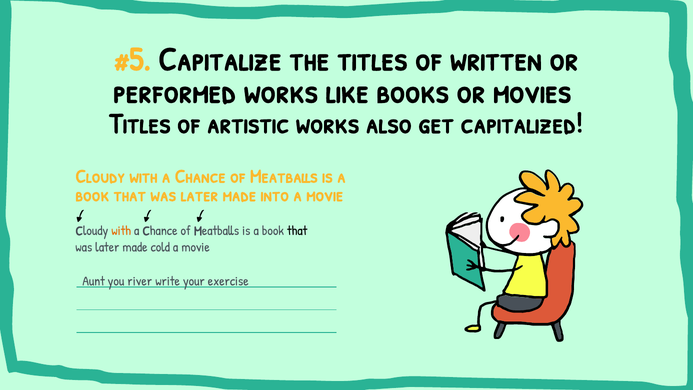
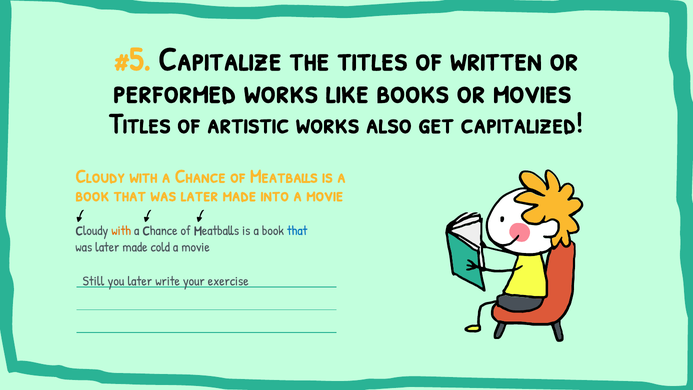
that colour: black -> blue (297, 231)
Aunt: Aunt -> Still (93, 281)
you river: river -> later (140, 281)
